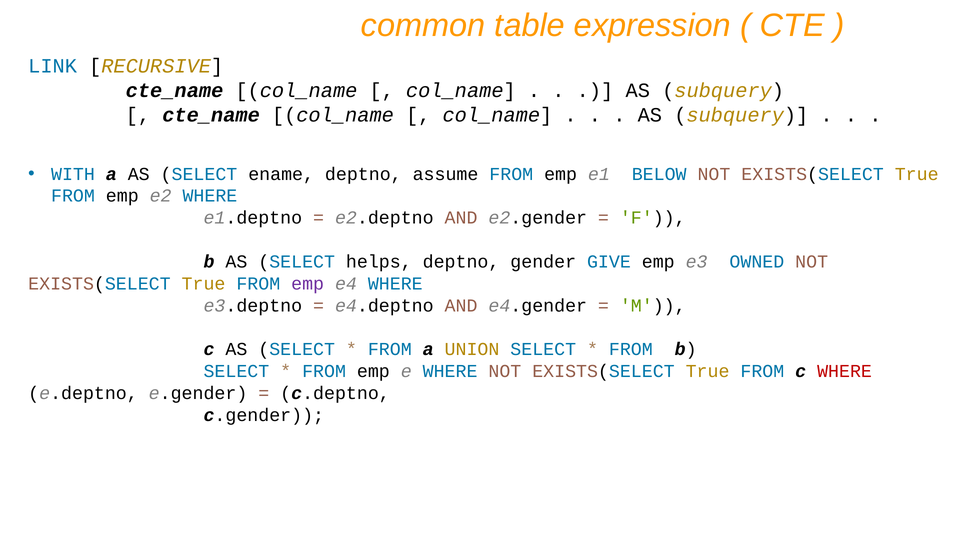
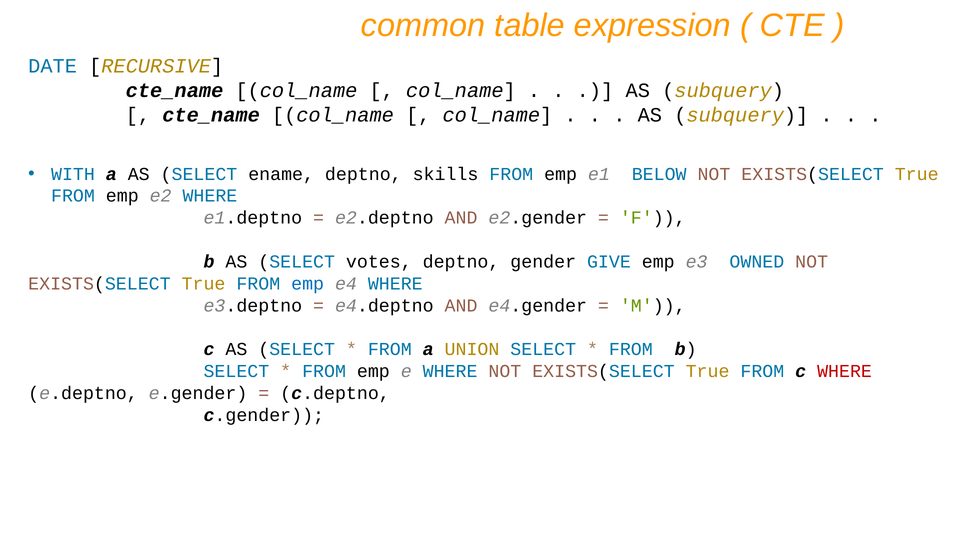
LINK: LINK -> DATE (53, 66)
assume: assume -> skills (446, 174)
helps: helps -> votes (379, 262)
emp colour: purple -> blue (308, 284)
